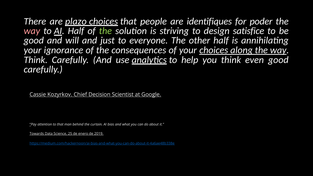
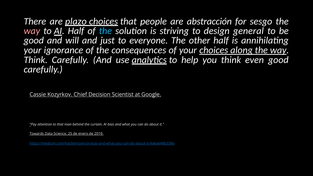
identifiques: identifiques -> abstracción (209, 21)
poder: poder -> sesgo (261, 21)
the colour: light green -> light blue (105, 31)
satisfice: satisfice -> general (248, 31)
